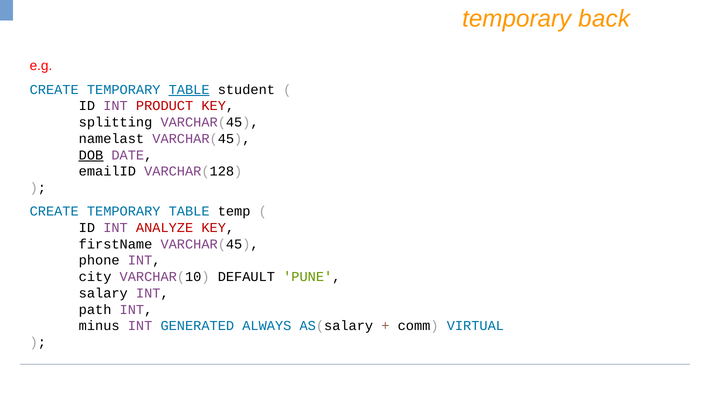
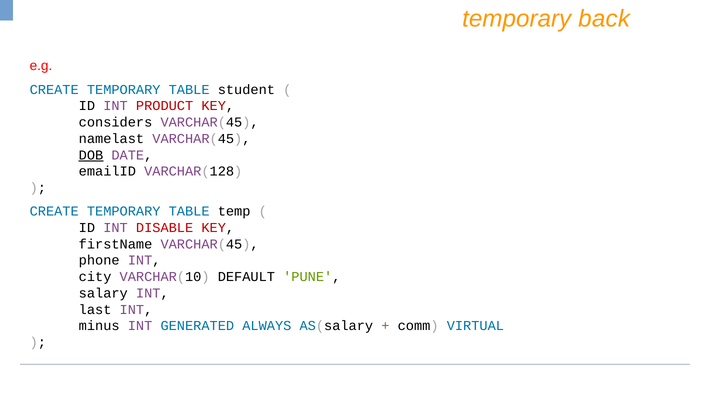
TABLE underline: present -> none (189, 90)
splitting: splitting -> considers (116, 122)
ANALYZE: ANALYZE -> DISABLE (165, 228)
path: path -> last (95, 309)
